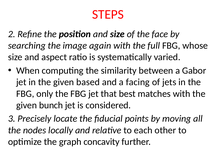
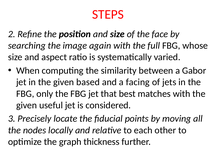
bunch: bunch -> useful (51, 105)
concavity: concavity -> thickness (102, 142)
